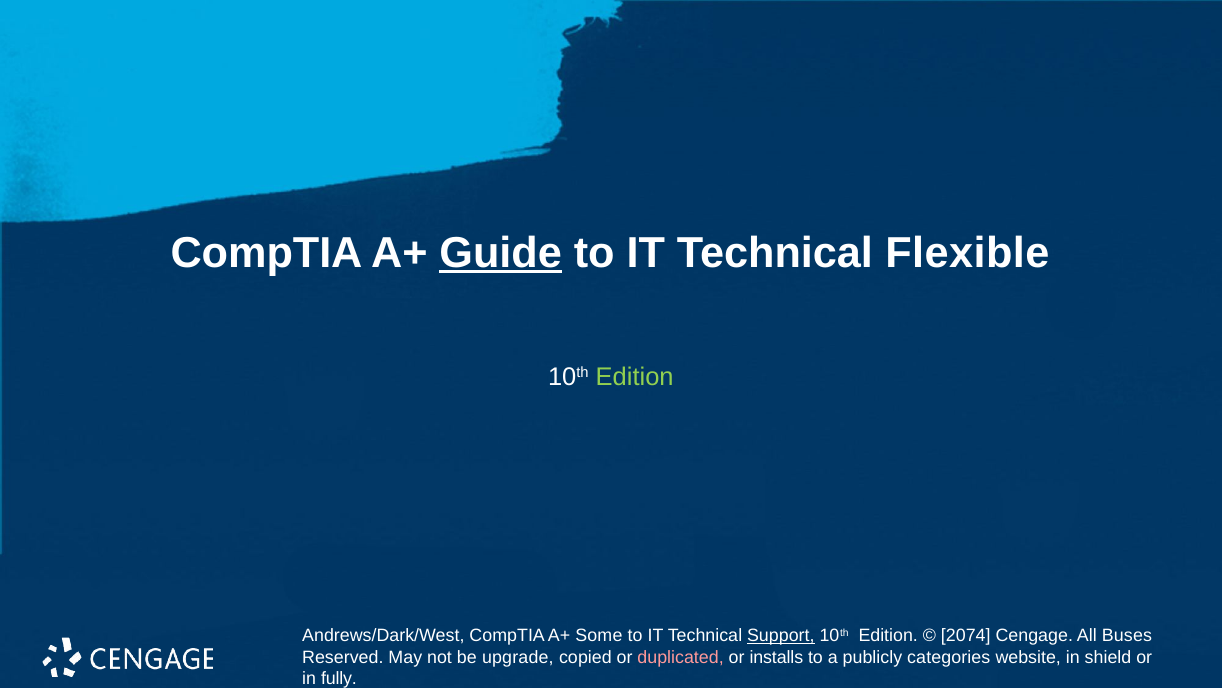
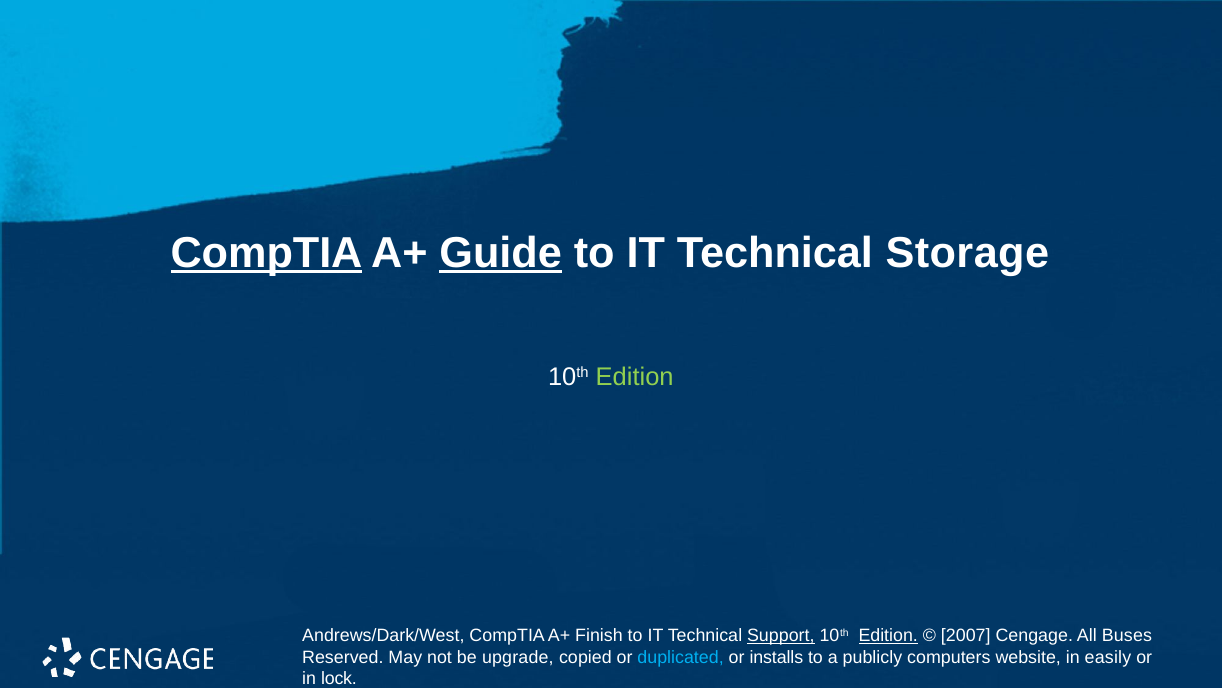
CompTIA underline: none -> present (266, 253)
Flexible: Flexible -> Storage (967, 253)
Some: Some -> Finish (599, 635)
Edition underline: none -> present (888, 635)
2074: 2074 -> 2007 (966, 635)
duplicated colour: pink -> light blue (681, 657)
categories: categories -> computers (949, 657)
shield: shield -> easily (1108, 657)
fully: fully -> lock (339, 678)
